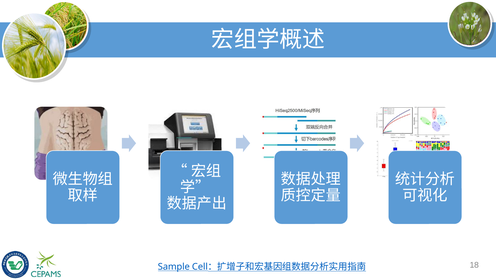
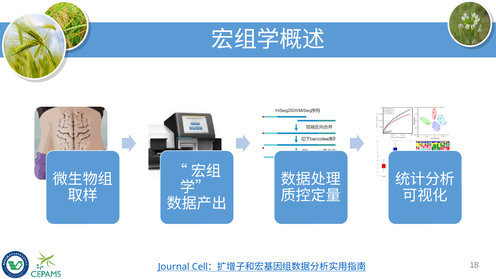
Sample: Sample -> Journal (174, 267)
